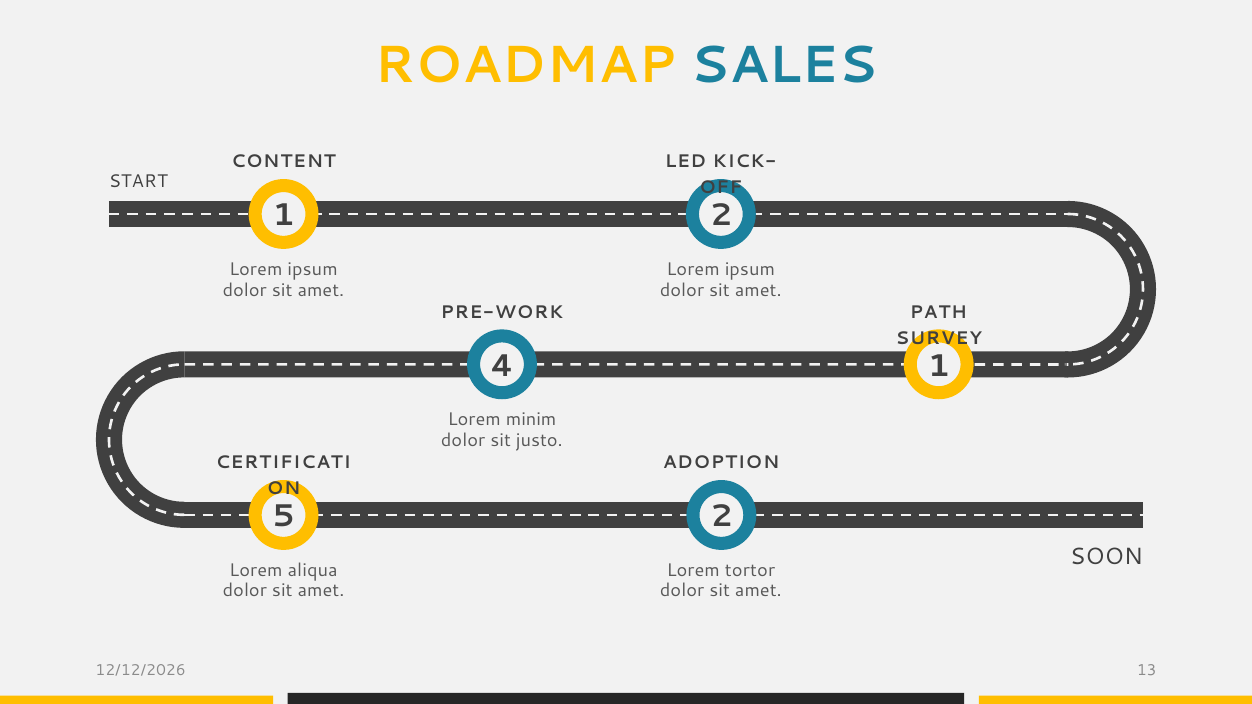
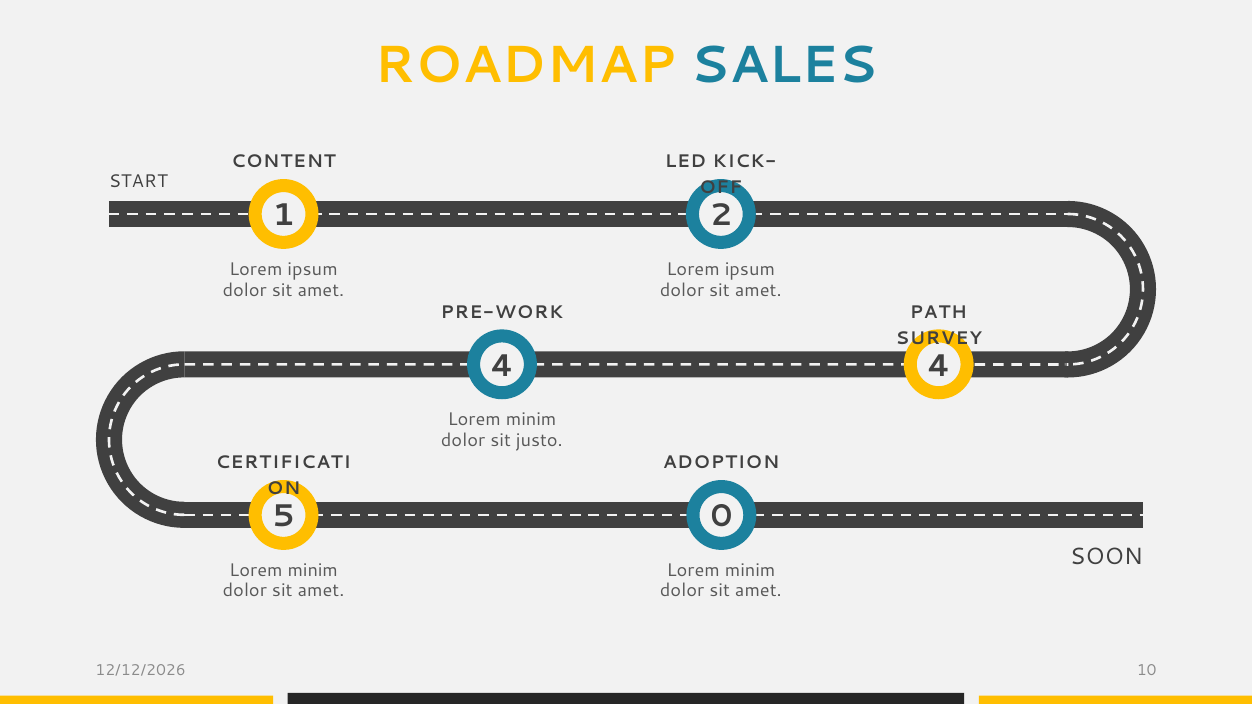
4 1: 1 -> 4 (939, 366)
5 2: 2 -> 0 (721, 517)
aliqua: aliqua -> minim (313, 570)
tortor: tortor -> minim (750, 570)
13: 13 -> 10 (1147, 671)
